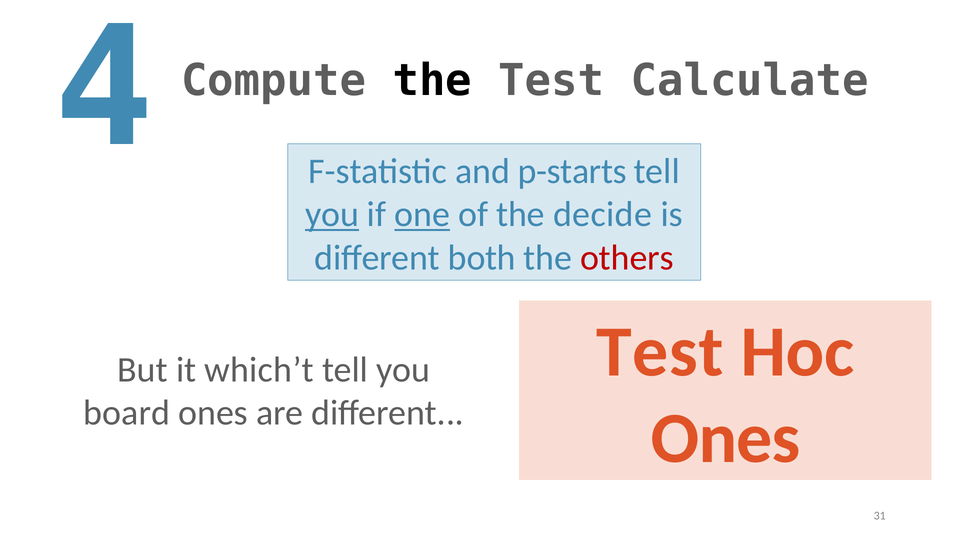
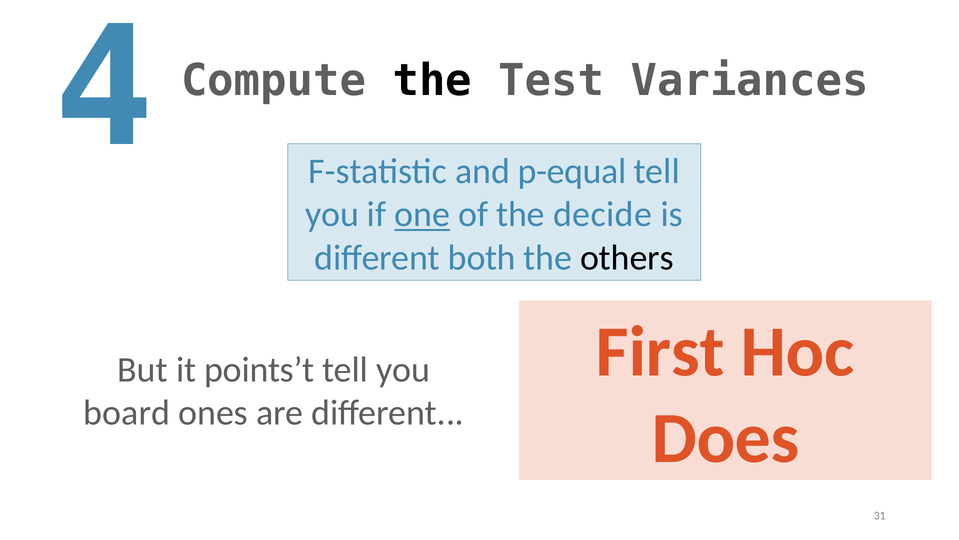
p-starts: p-starts -> p-equal (572, 171)
Calculate: Calculate -> Variances (750, 81)
you underline: present -> none (332, 214)
others colour: red -> black (627, 257)
Test: Test -> First (660, 352)
which’t: which’t -> points’t (259, 370)
Ones: Ones -> Does (726, 438)
